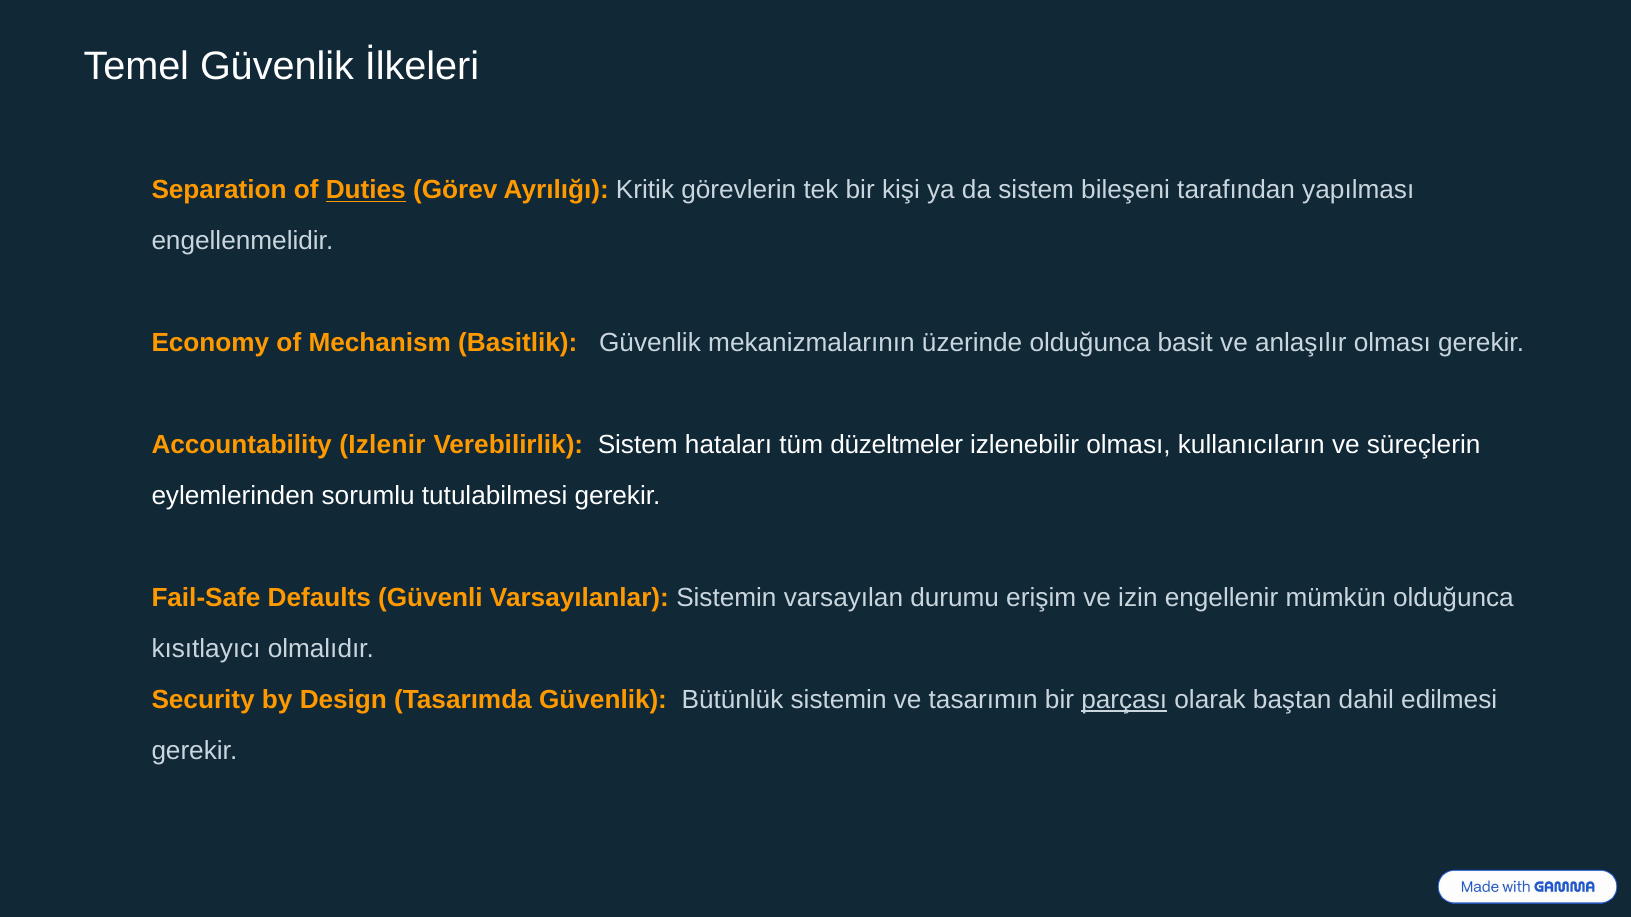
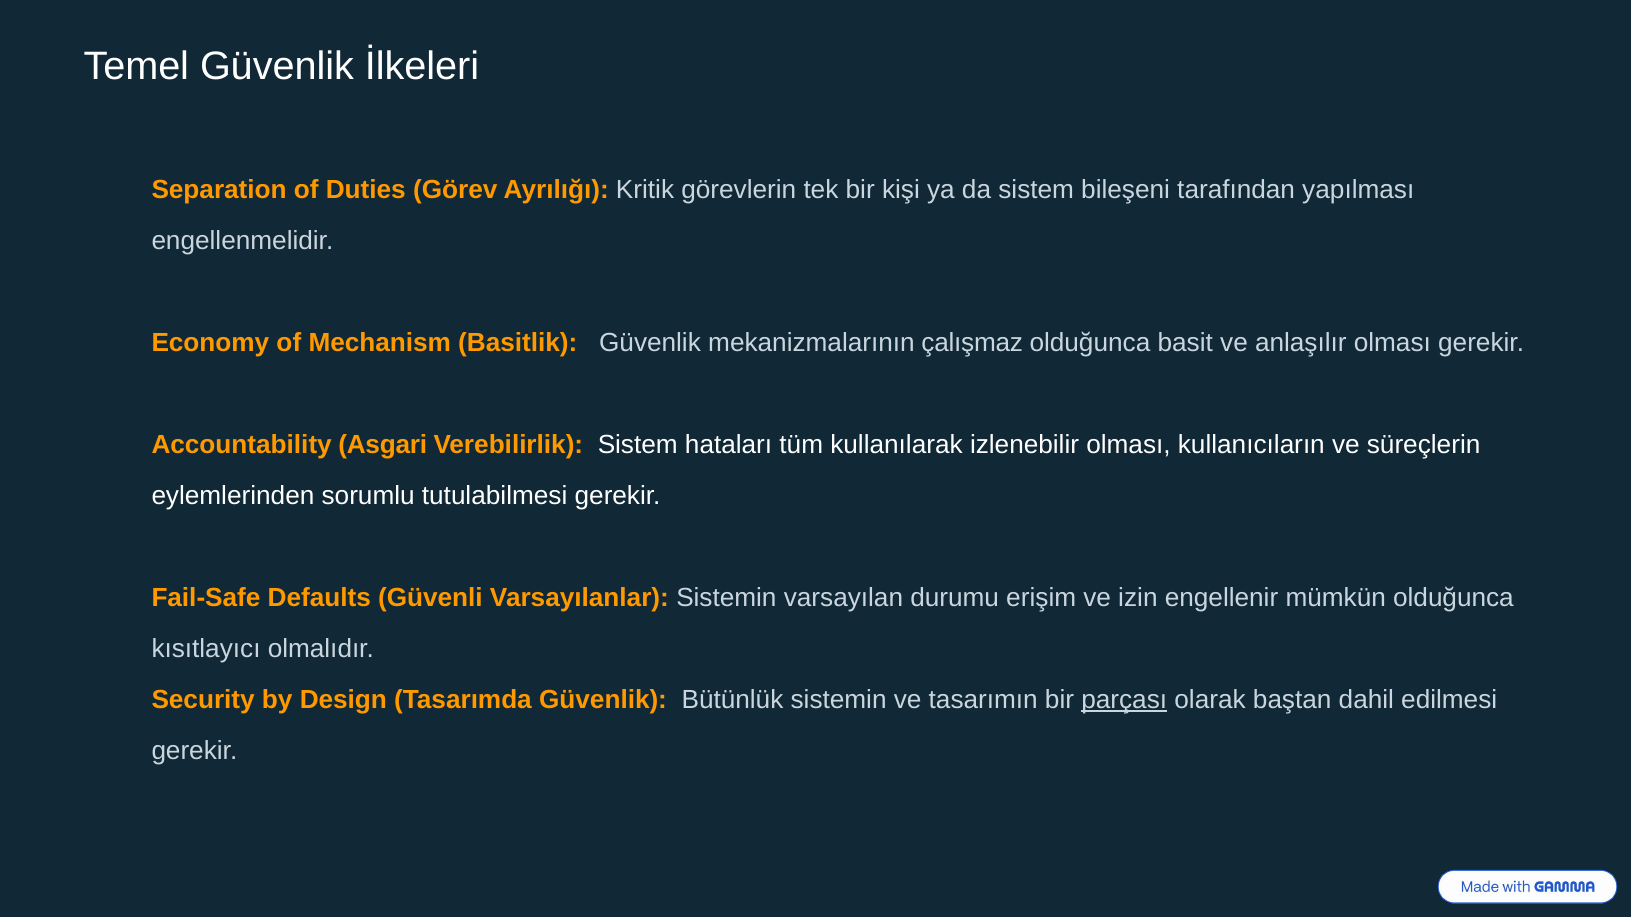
Duties underline: present -> none (366, 190)
üzerinde: üzerinde -> çalışmaz (972, 343)
Izlenir: Izlenir -> Asgari (383, 445)
düzeltmeler: düzeltmeler -> kullanılarak (897, 445)
